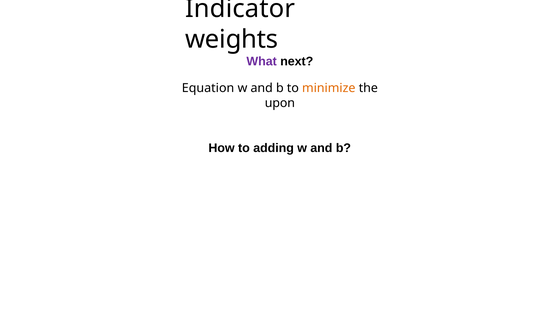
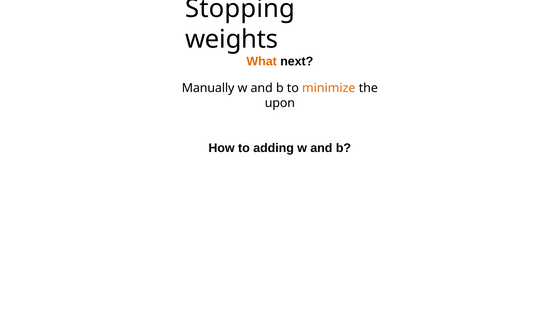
Indicator: Indicator -> Stopping (240, 9)
What colour: purple -> orange (262, 61)
Equation: Equation -> Manually (208, 88)
